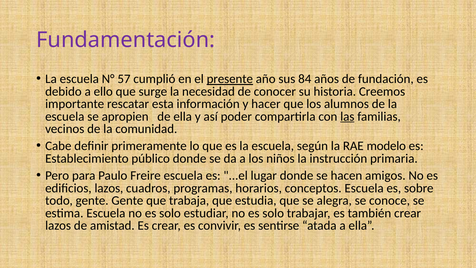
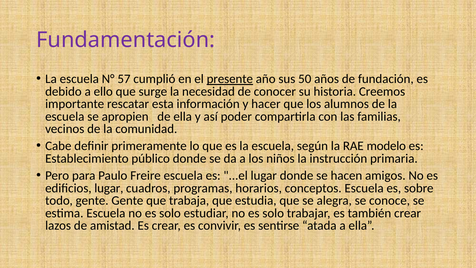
84: 84 -> 50 (305, 79)
las underline: present -> none (347, 116)
edificios lazos: lazos -> lugar (109, 188)
